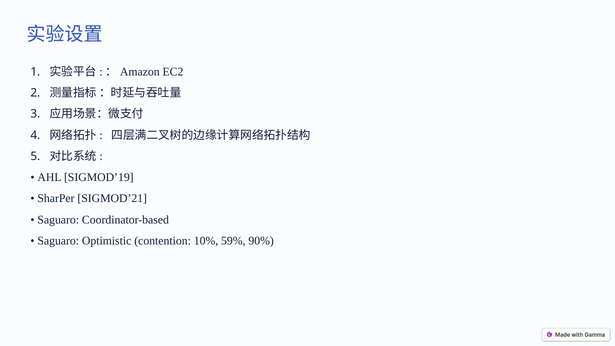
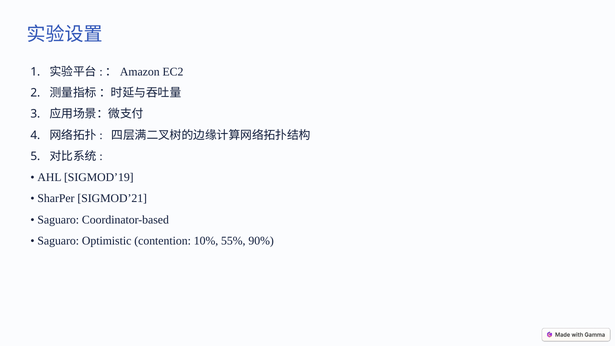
59%: 59% -> 55% (233, 241)
